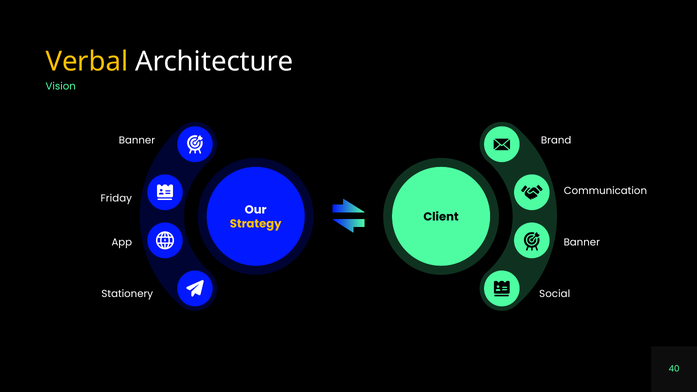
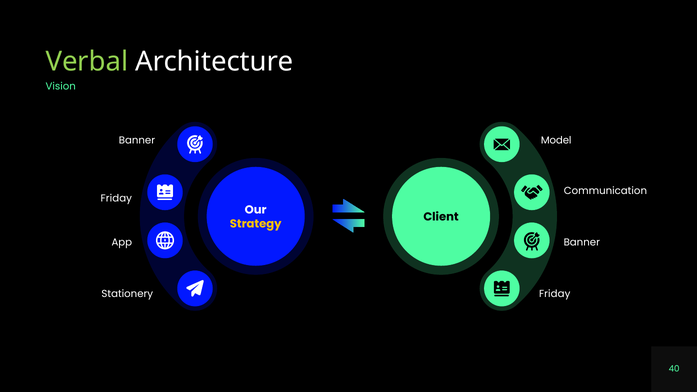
Verbal colour: yellow -> light green (87, 61)
Brand: Brand -> Model (556, 140)
Social: Social -> Friday (555, 294)
